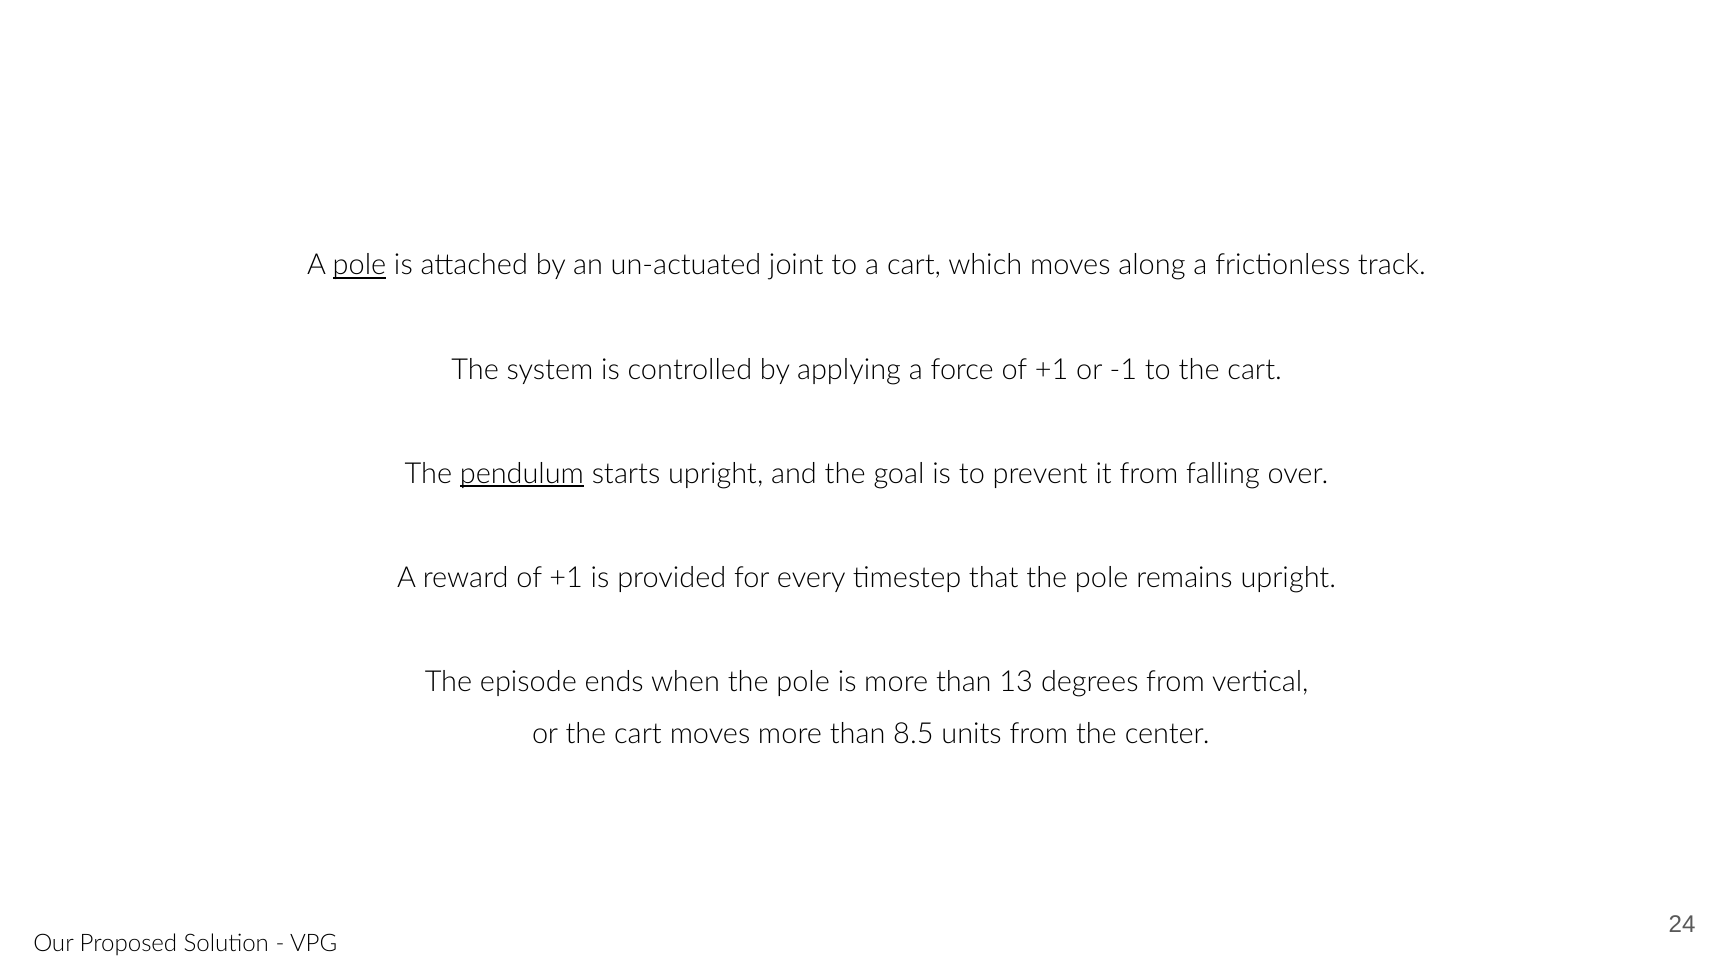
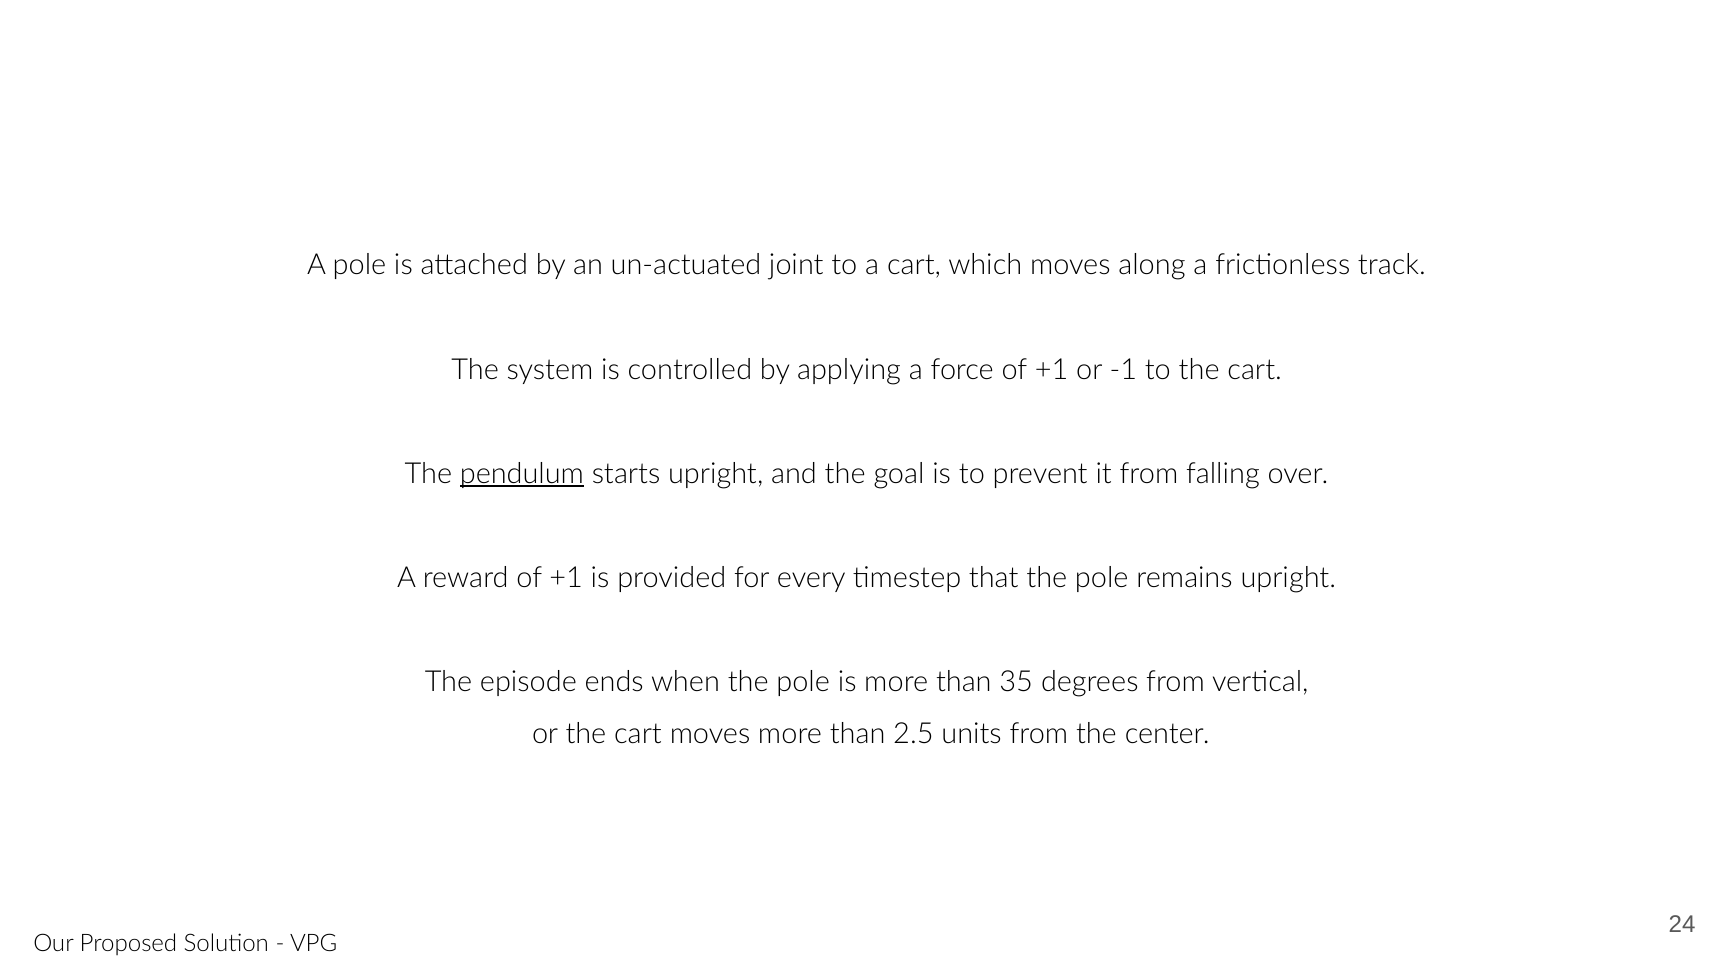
pole underline: present -> none (359, 265)
13: 13 -> 35 (1016, 682)
8.5: 8.5 -> 2.5 (913, 734)
